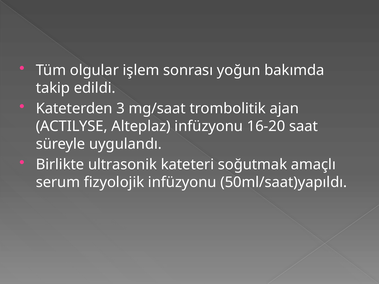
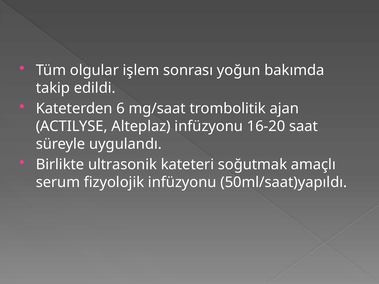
3: 3 -> 6 (121, 109)
